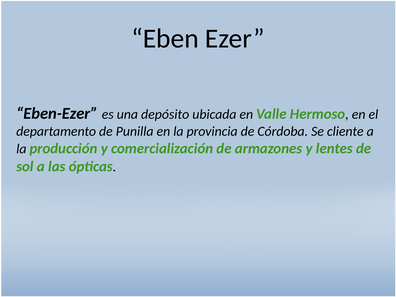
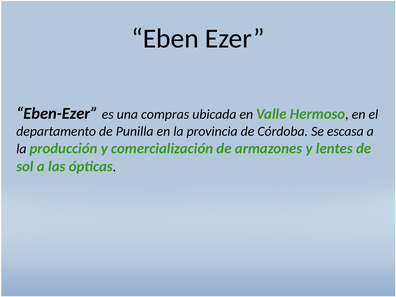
depósito: depósito -> compras (165, 114)
cliente: cliente -> escasa (345, 131)
